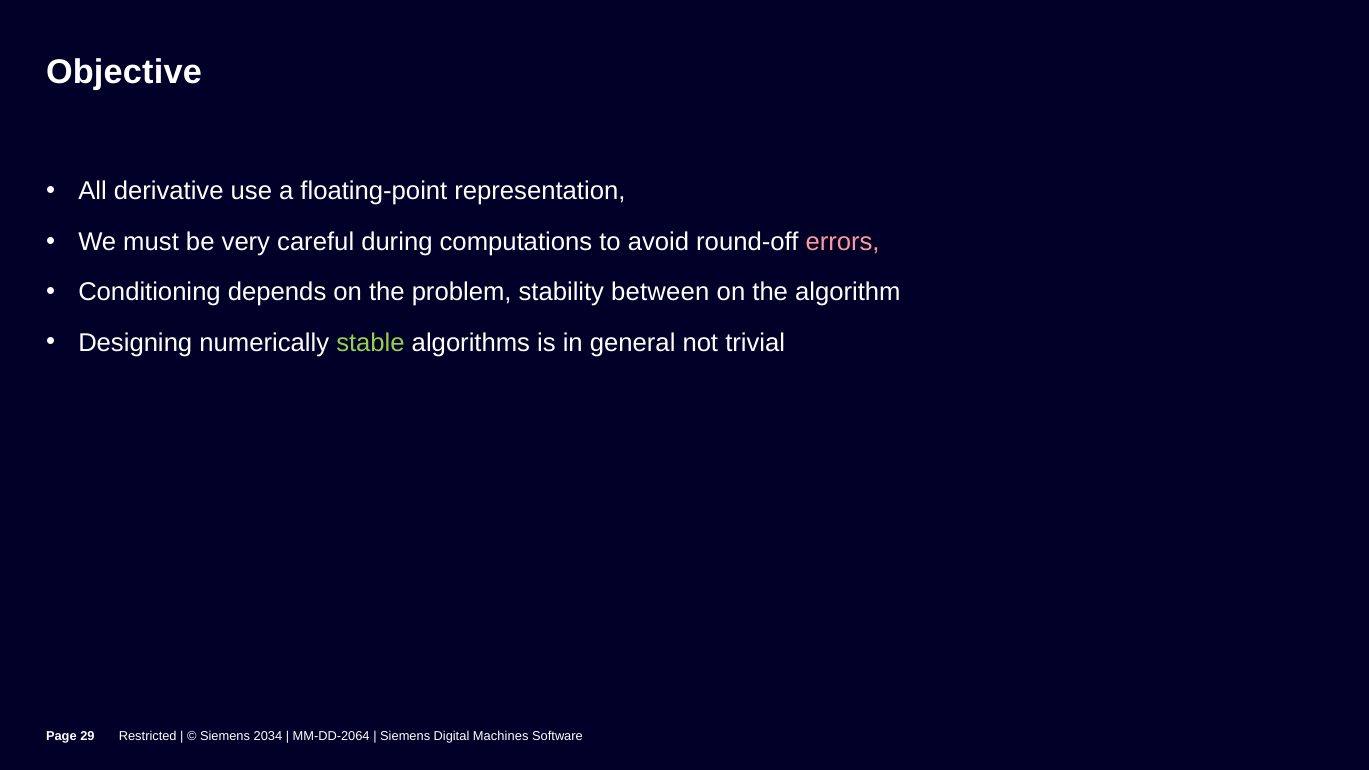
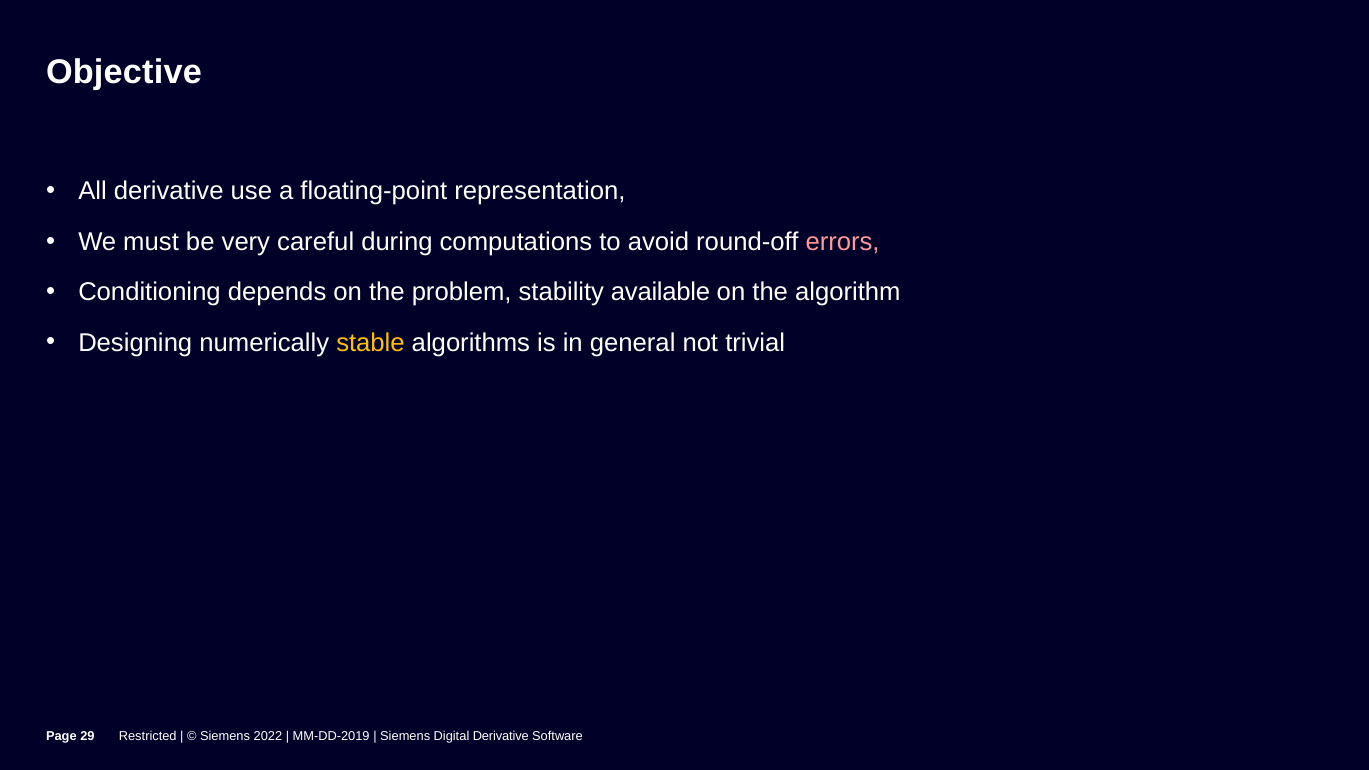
between: between -> available (661, 292)
stable colour: light green -> yellow (370, 343)
2034: 2034 -> 2022 (268, 737)
MM-DD-2064: MM-DD-2064 -> MM-DD-2019 (331, 737)
Digital Machines: Machines -> Derivative (501, 737)
